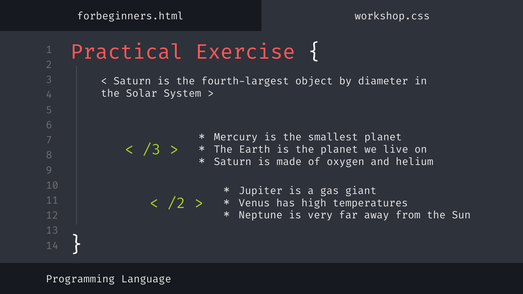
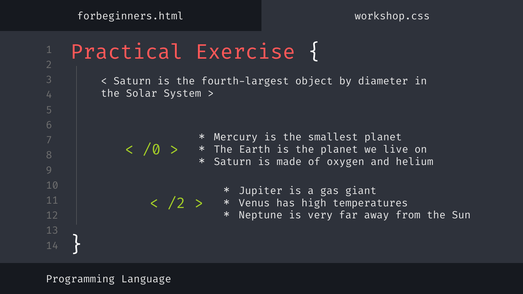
/3: /3 -> /0 (152, 150)
